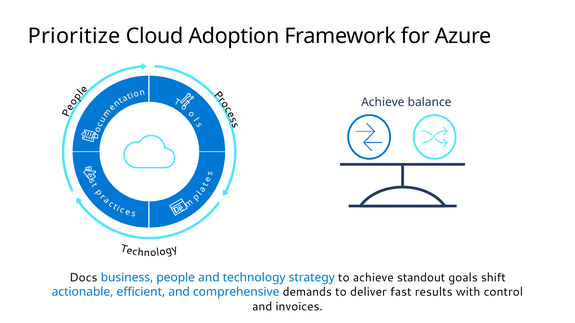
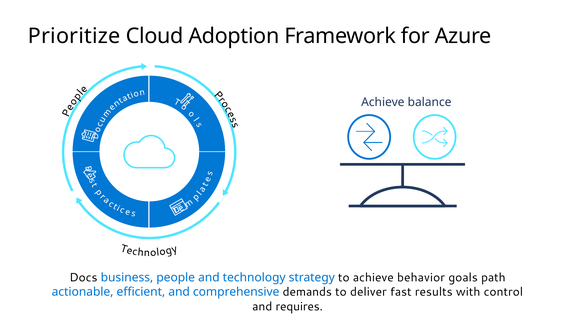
standout: standout -> behavior (421, 278)
shift: shift -> path (493, 278)
invoices: invoices -> requires (299, 307)
